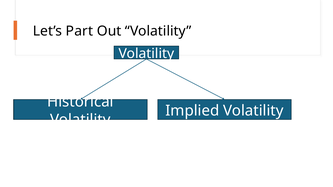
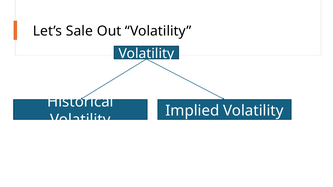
Part: Part -> Sale (79, 31)
